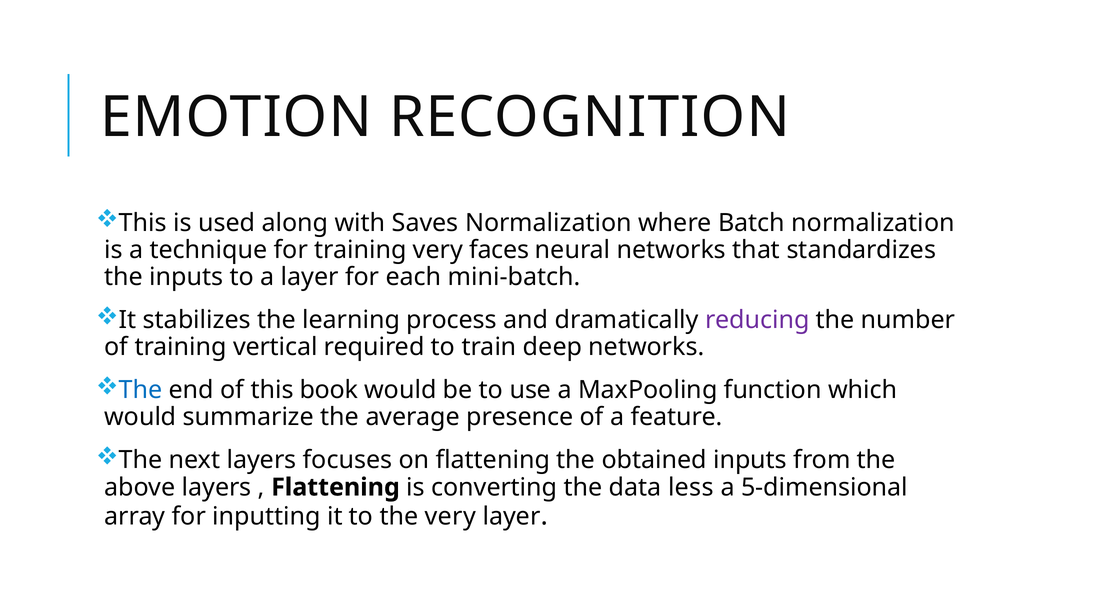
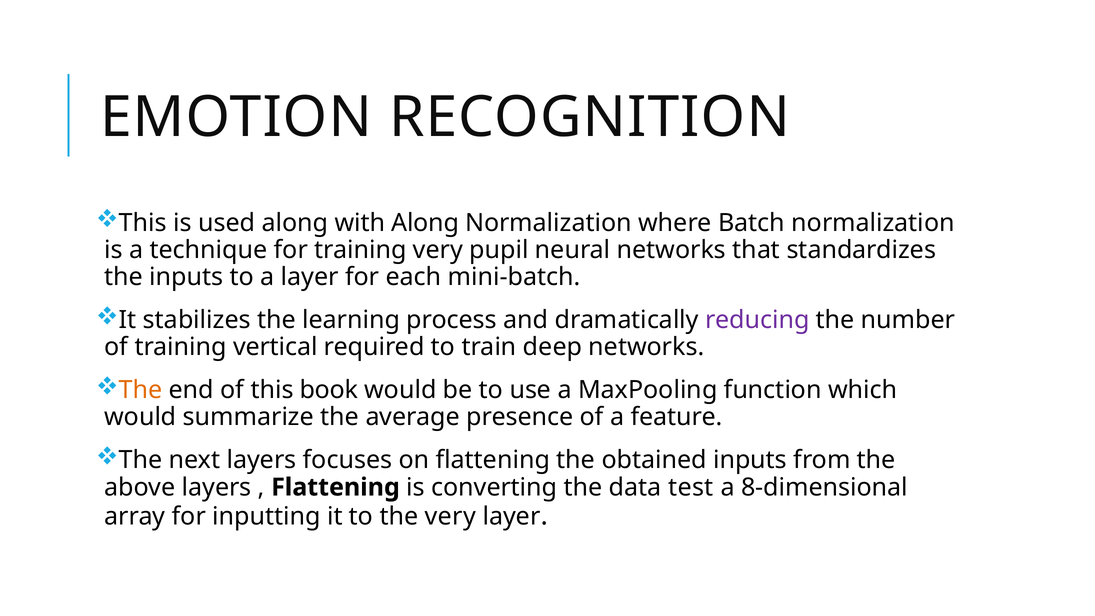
with Saves: Saves -> Along (425, 223)
faces: faces -> pupil (499, 250)
The colour: blue -> orange (141, 390)
less: less -> test (691, 487)
5-dimensional: 5-dimensional -> 8-dimensional (824, 487)
